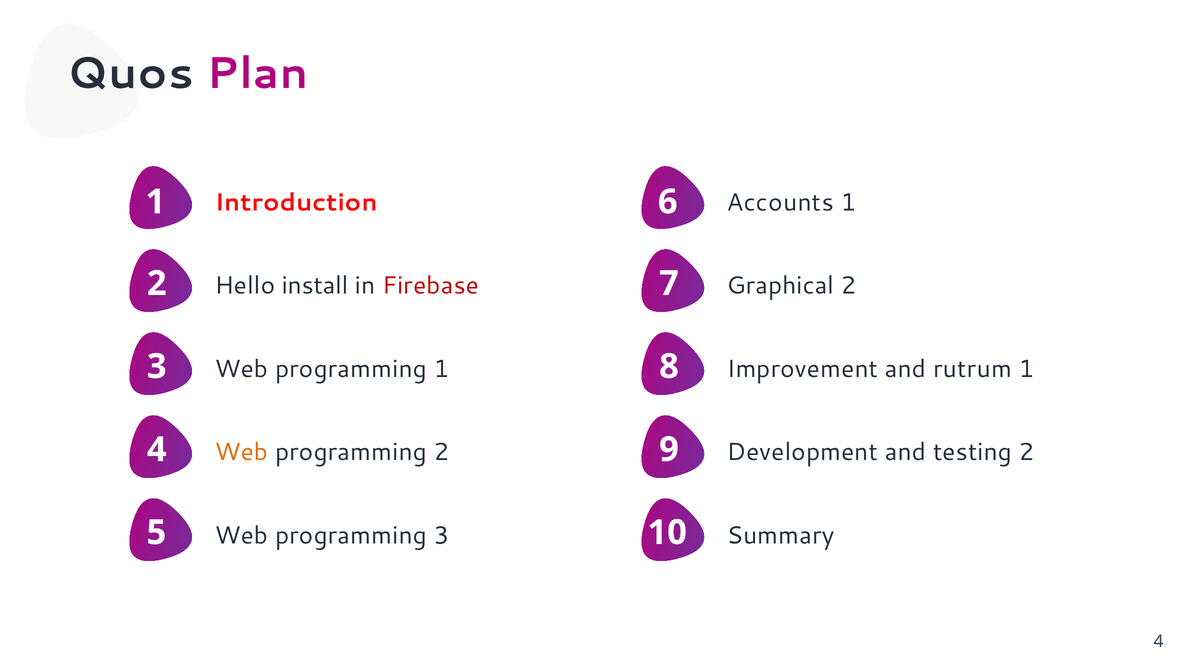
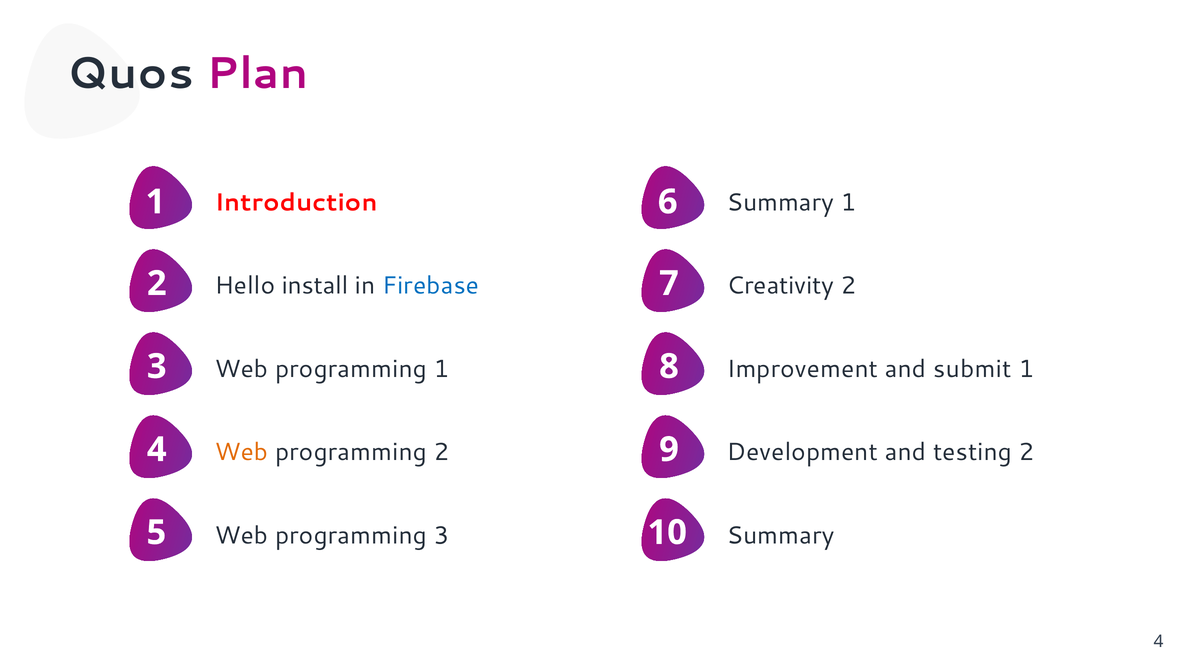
6 Accounts: Accounts -> Summary (780, 203)
Firebase colour: red -> blue (431, 286)
Graphical: Graphical -> Creativity (780, 286)
rutrum: rutrum -> submit (972, 369)
